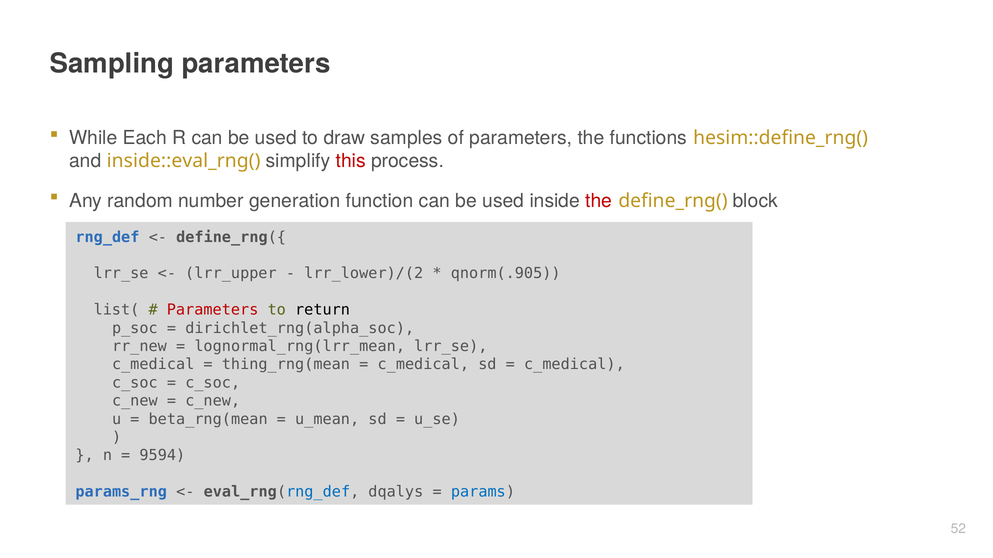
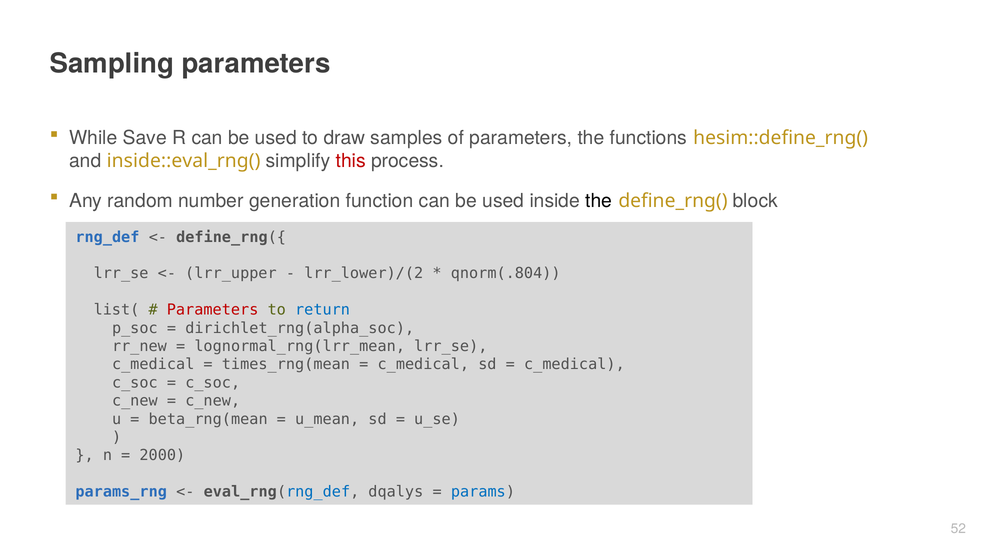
Each: Each -> Save (145, 138)
the colour: red -> black (599, 201)
qnorm(.905: qnorm(.905 -> qnorm(.804 (506, 274)
return colour: black -> blue (323, 310)
thing_rng(mean: thing_rng(mean -> times_rng(mean (286, 365)
9594: 9594 -> 2000 (162, 456)
